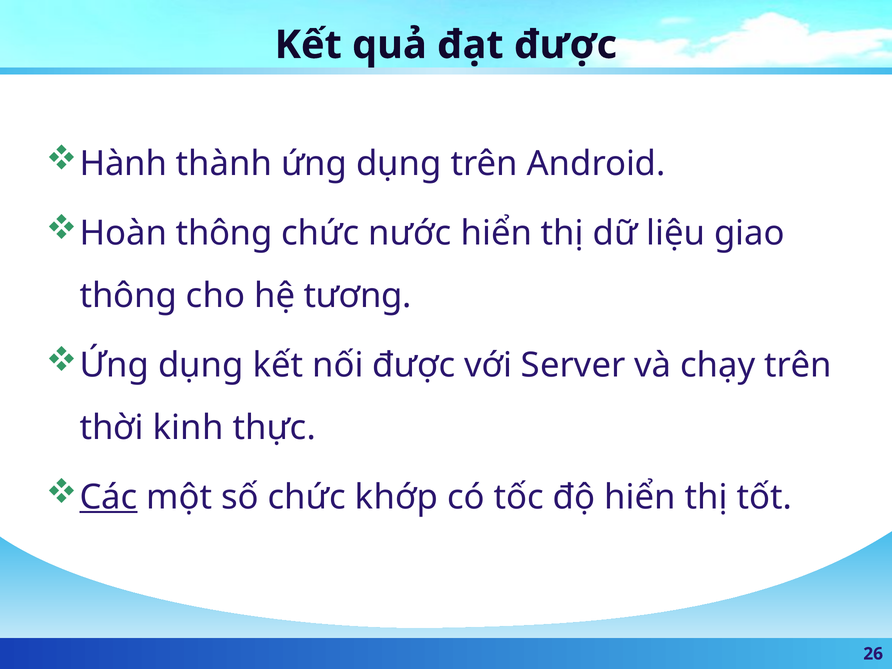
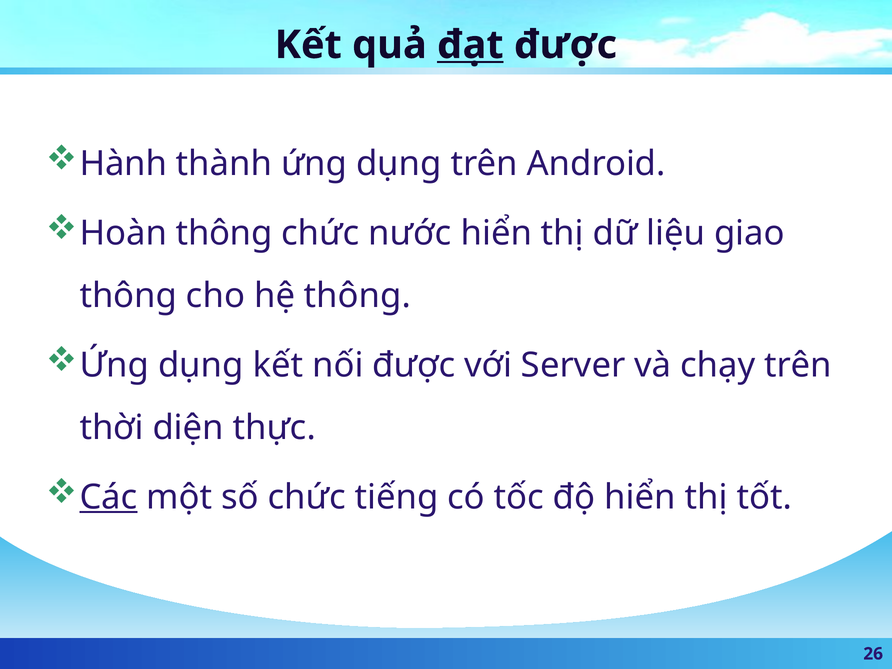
đạt underline: none -> present (470, 45)
hệ tương: tương -> thông (357, 296)
kinh: kinh -> diện (188, 428)
khớp: khớp -> tiếng (397, 497)
